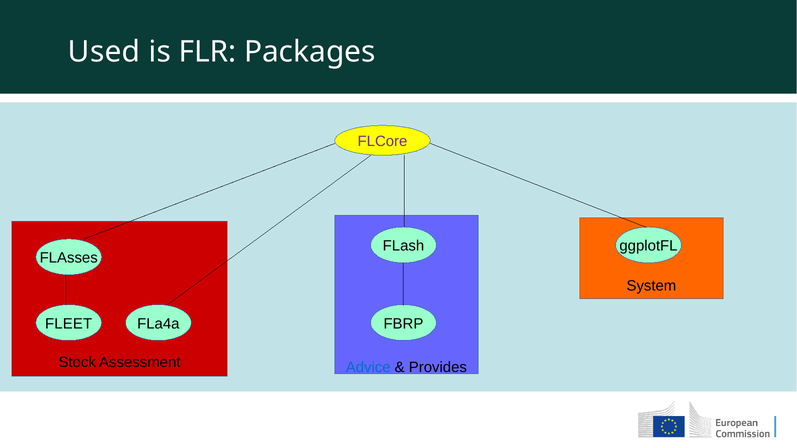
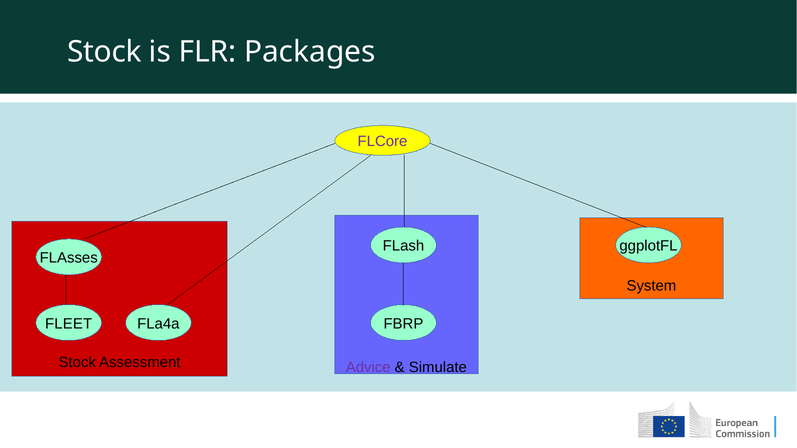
Used: Used -> Stock (104, 52)
Advice colour: blue -> purple (368, 367)
Provides: Provides -> Simulate (438, 367)
